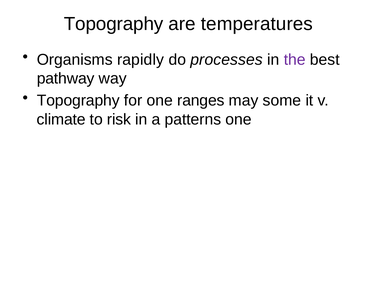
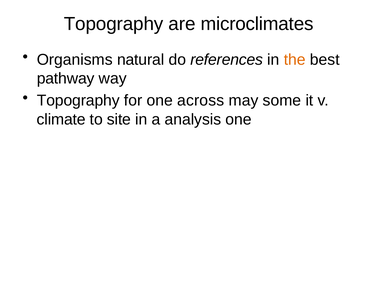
temperatures: temperatures -> microclimates (257, 24)
rapidly: rapidly -> natural (141, 60)
processes: processes -> references (227, 60)
the colour: purple -> orange (295, 60)
ranges: ranges -> across (201, 100)
risk: risk -> site (119, 119)
patterns: patterns -> analysis (193, 119)
